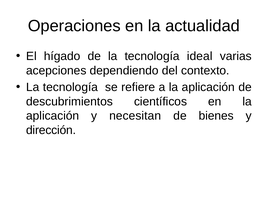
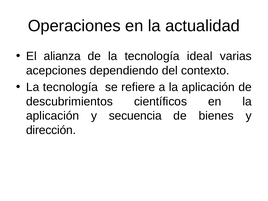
hígado: hígado -> alianza (62, 56)
necesitan: necesitan -> secuencia (135, 116)
